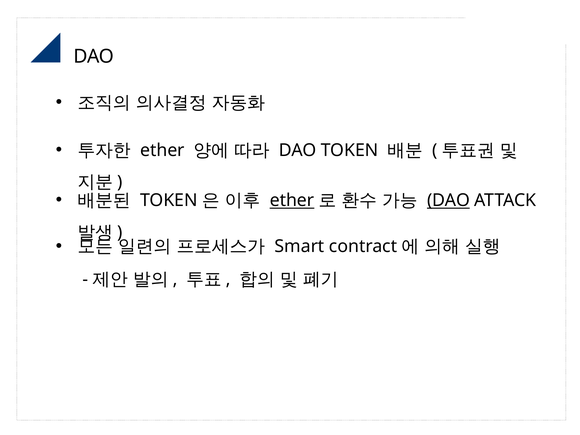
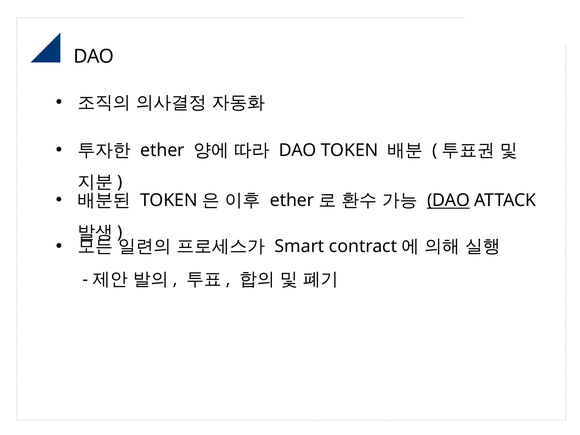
ether underline: present -> none (292, 200)
